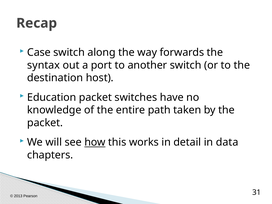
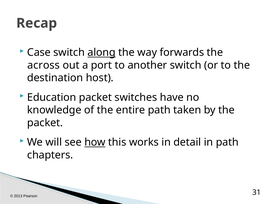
along underline: none -> present (102, 53)
syntax: syntax -> across (44, 65)
in data: data -> path (227, 142)
